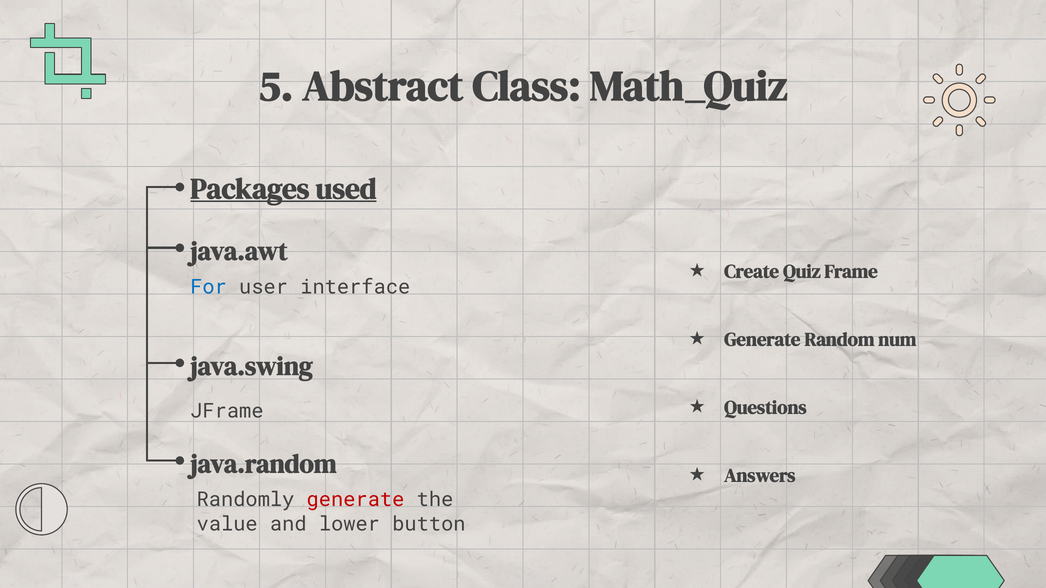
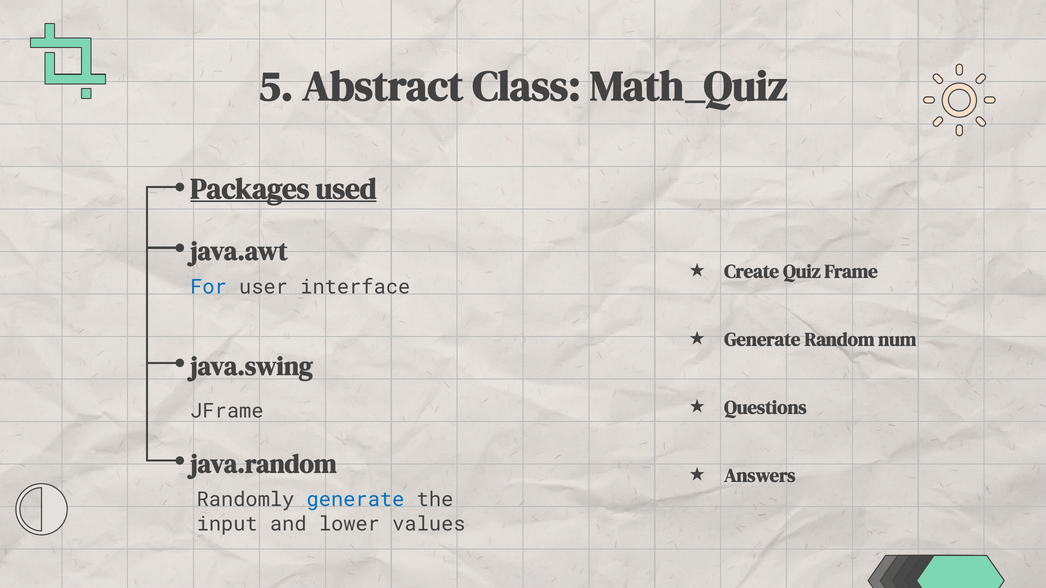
generate colour: red -> blue (356, 500)
value: value -> input (227, 524)
button: button -> values (429, 524)
